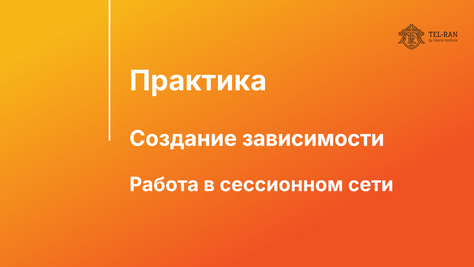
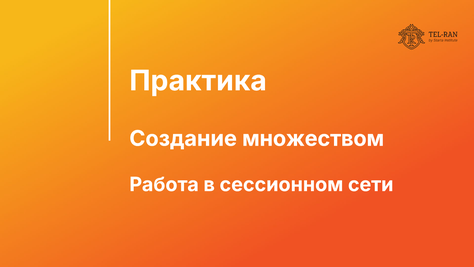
зависимости: зависимости -> множеством (313, 138)
